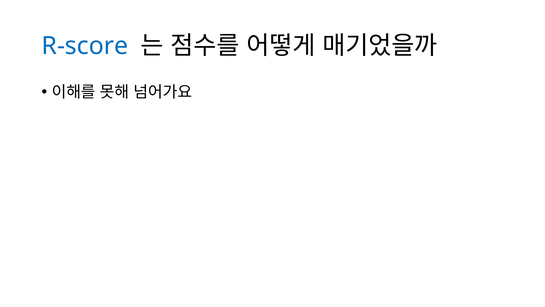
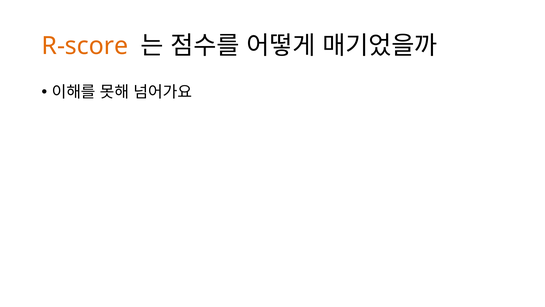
R-score colour: blue -> orange (85, 46)
